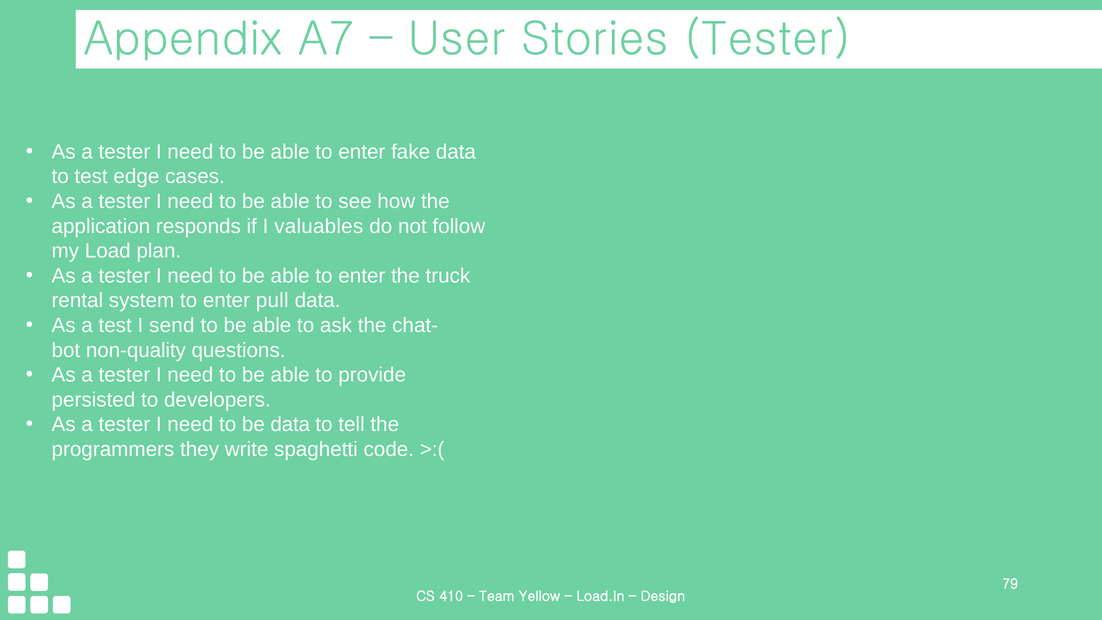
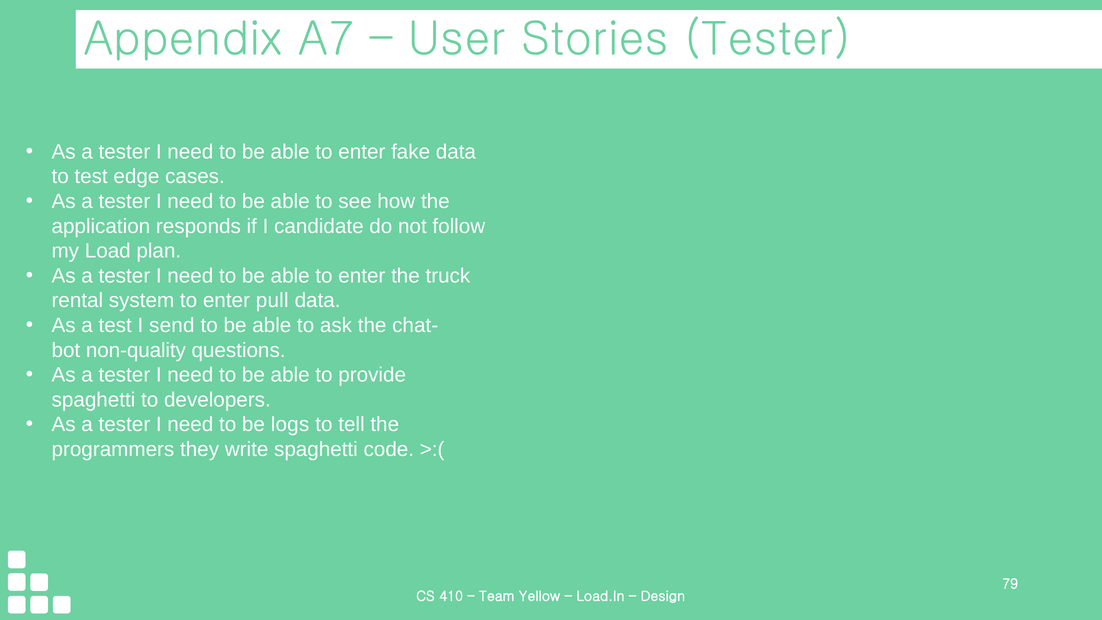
valuables: valuables -> candidate (319, 226)
persisted: persisted -> spaghetti (93, 400)
be data: data -> logs (290, 425)
